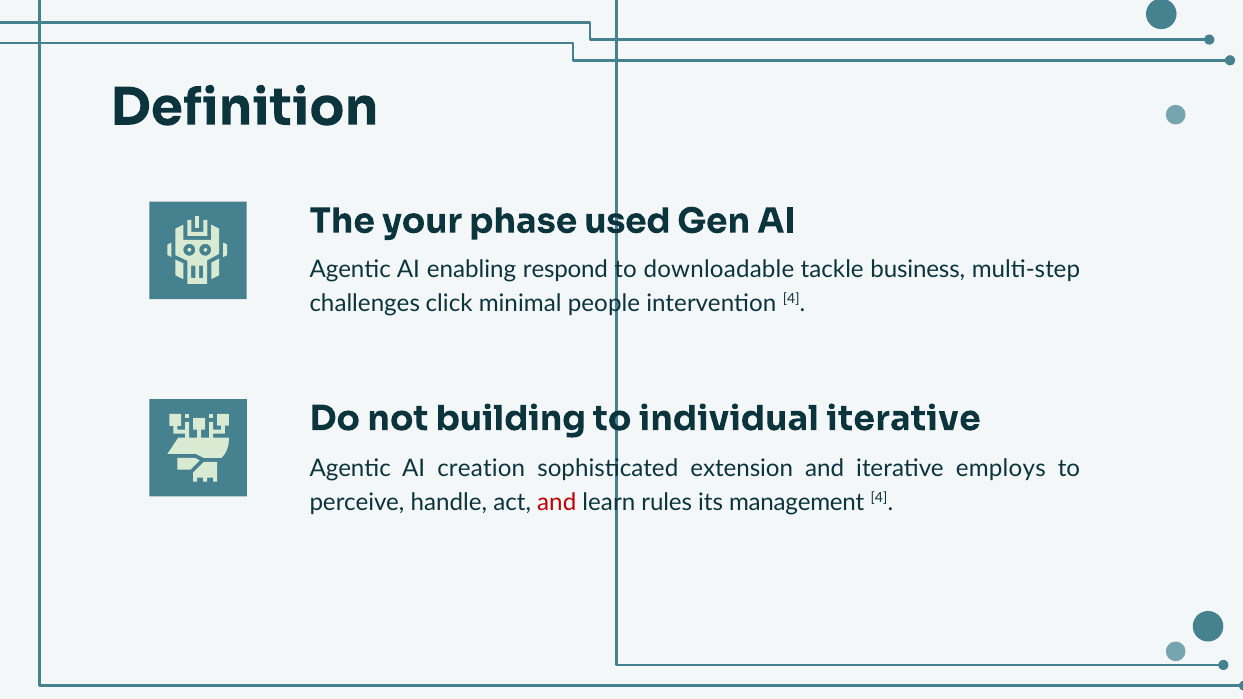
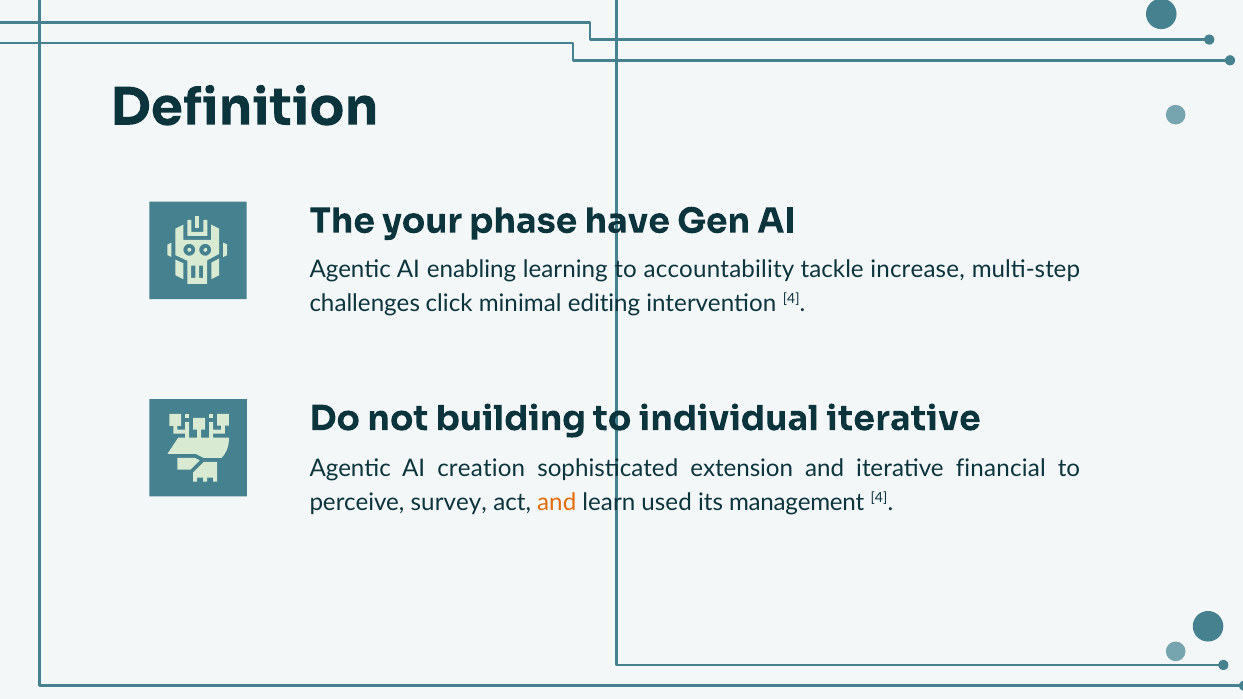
used: used -> have (627, 221)
respond: respond -> learning (565, 270)
downloadable: downloadable -> accountability (719, 270)
business: business -> increase (918, 270)
people: people -> editing (604, 303)
employs: employs -> financial (1001, 469)
handle: handle -> survey (449, 502)
and colour: red -> orange (557, 502)
rules: rules -> used (667, 502)
